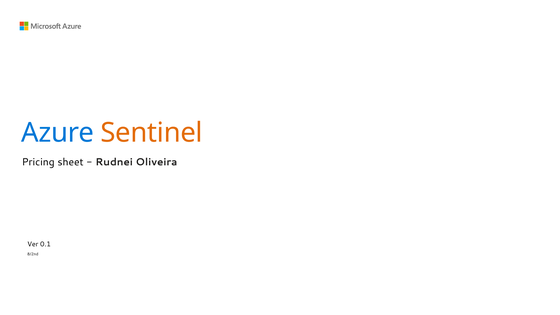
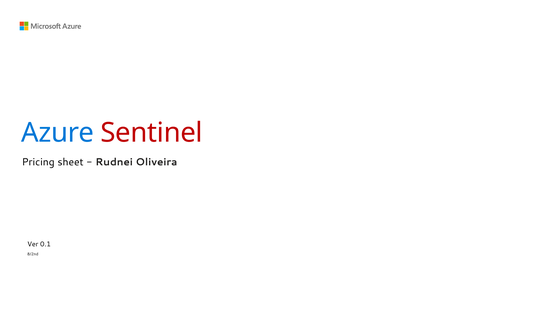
Sentinel colour: orange -> red (152, 133)
